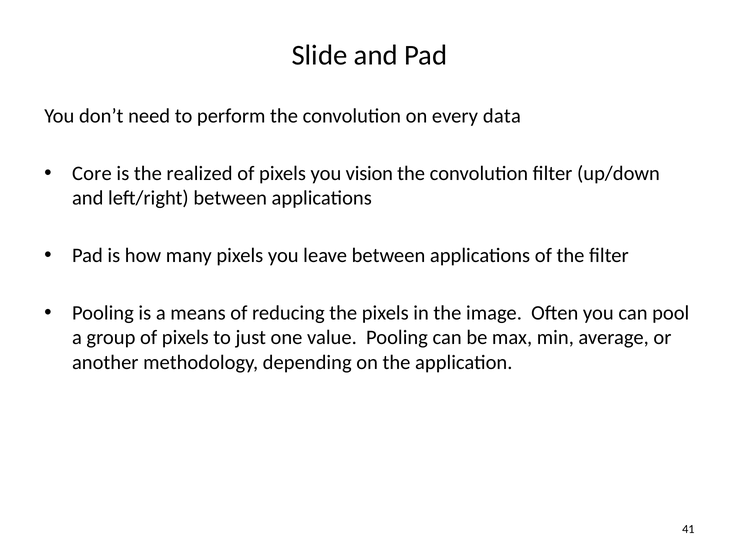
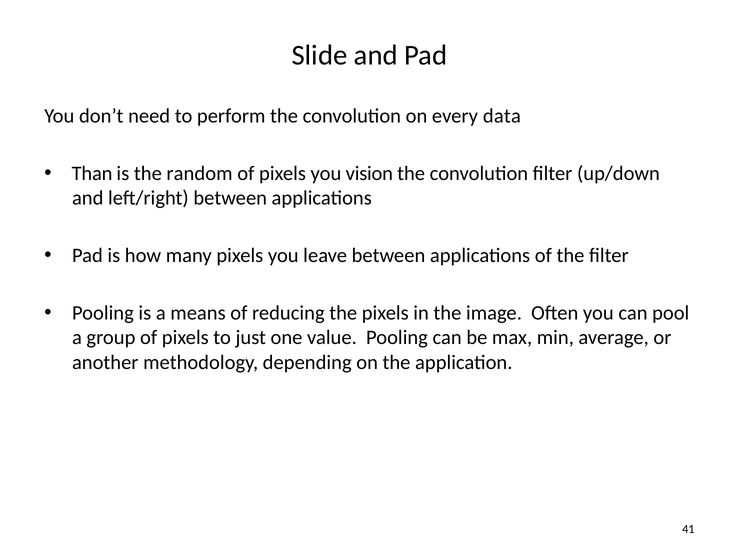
Core: Core -> Than (92, 173)
realized: realized -> random (200, 173)
